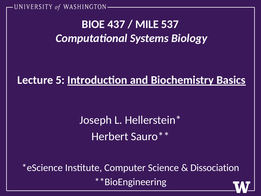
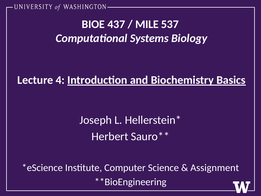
5: 5 -> 4 (60, 80)
Dissociation: Dissociation -> Assignment (215, 167)
